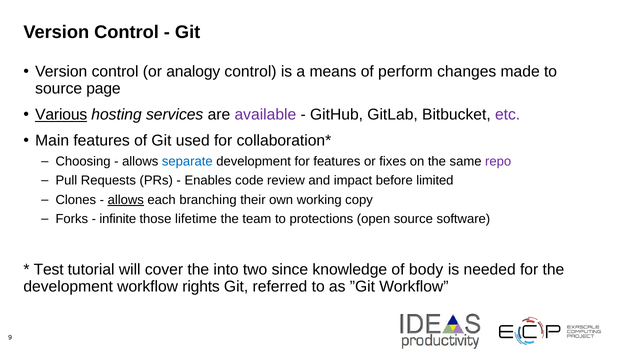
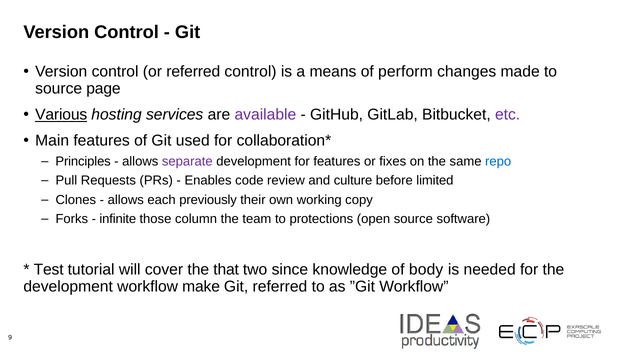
or analogy: analogy -> referred (193, 72)
Choosing: Choosing -> Principles (83, 161)
separate colour: blue -> purple (187, 161)
repo colour: purple -> blue (498, 161)
impact: impact -> culture (353, 180)
allows underline: present -> none (126, 200)
branching: branching -> previously (208, 200)
lifetime: lifetime -> column (196, 219)
into: into -> that (226, 269)
rights: rights -> make (201, 286)
